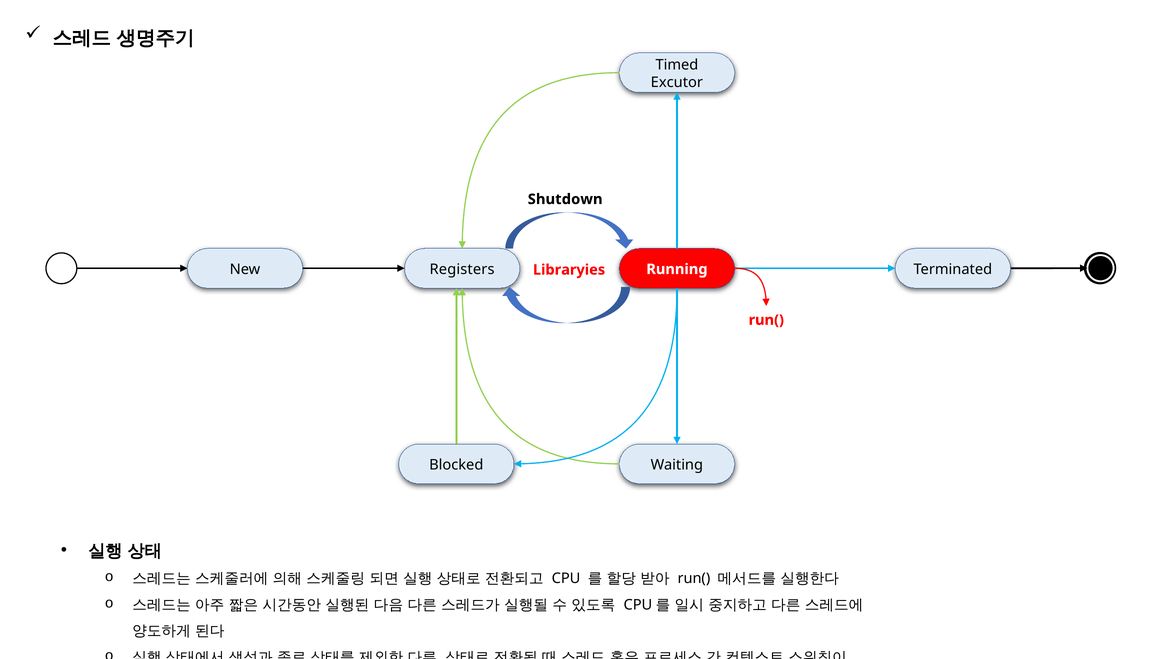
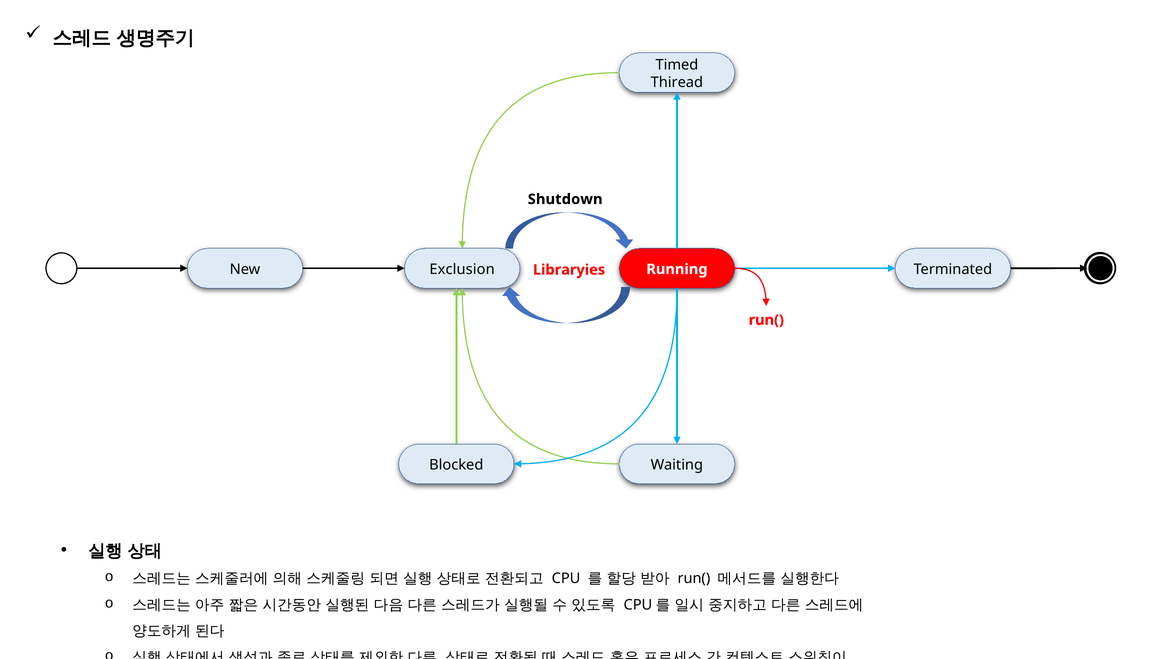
Excutor: Excutor -> Thiread (677, 82)
Registers: Registers -> Exclusion (462, 269)
